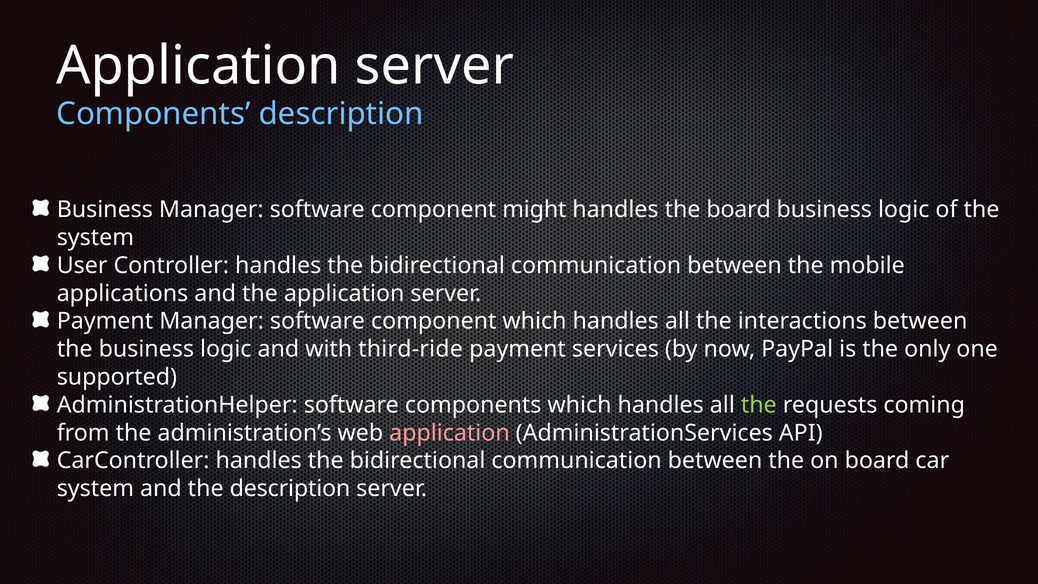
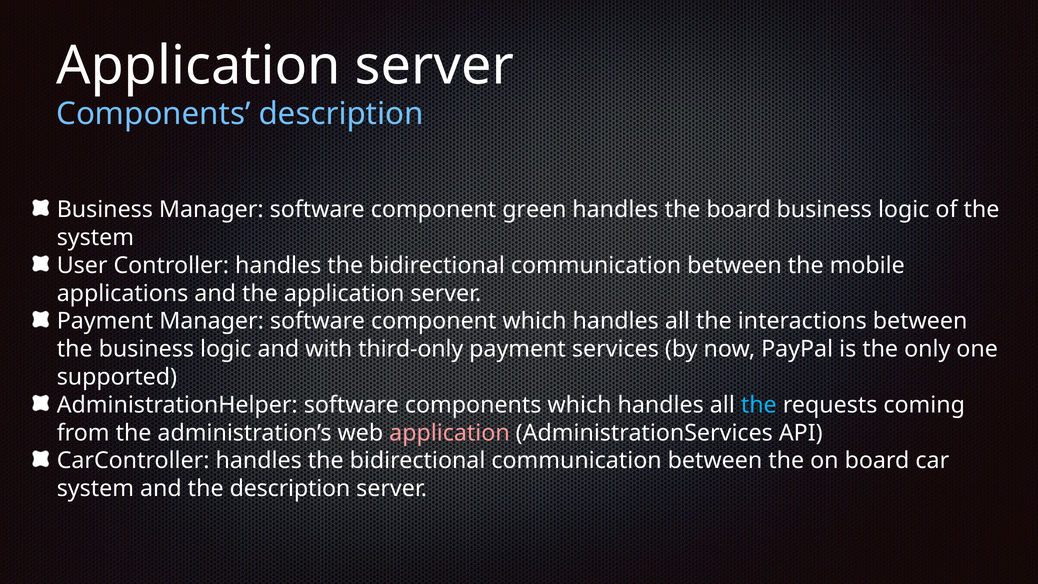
might: might -> green (534, 210)
third-ride: third-ride -> third-only (411, 349)
the colour: light green -> light blue (759, 405)
